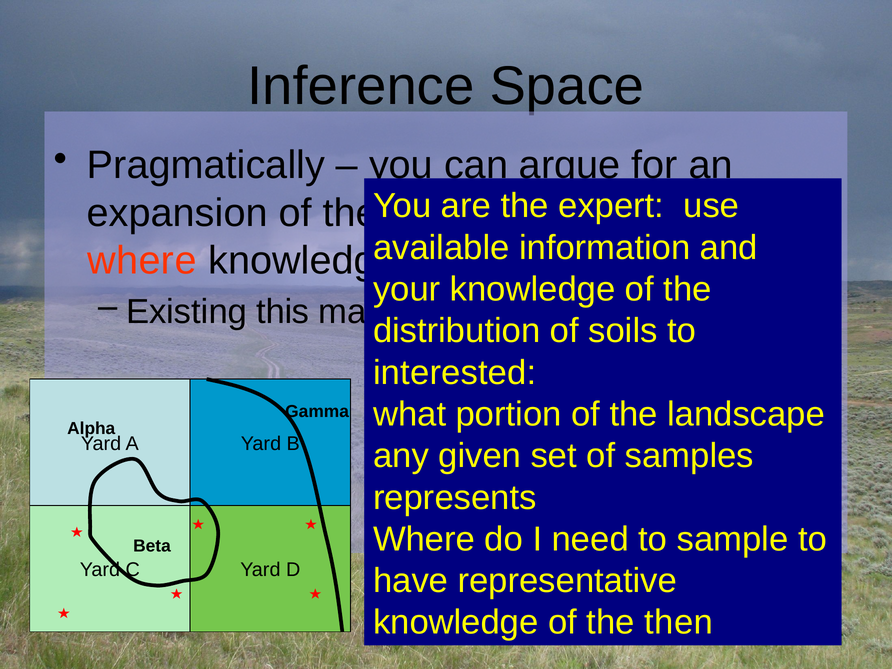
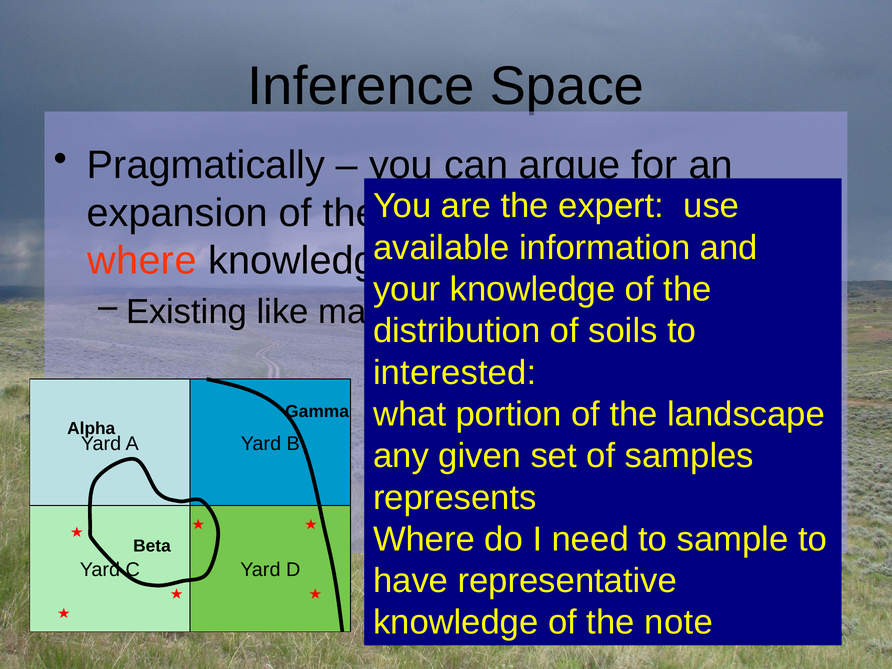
this: this -> like (283, 312)
then: then -> note (679, 623)
